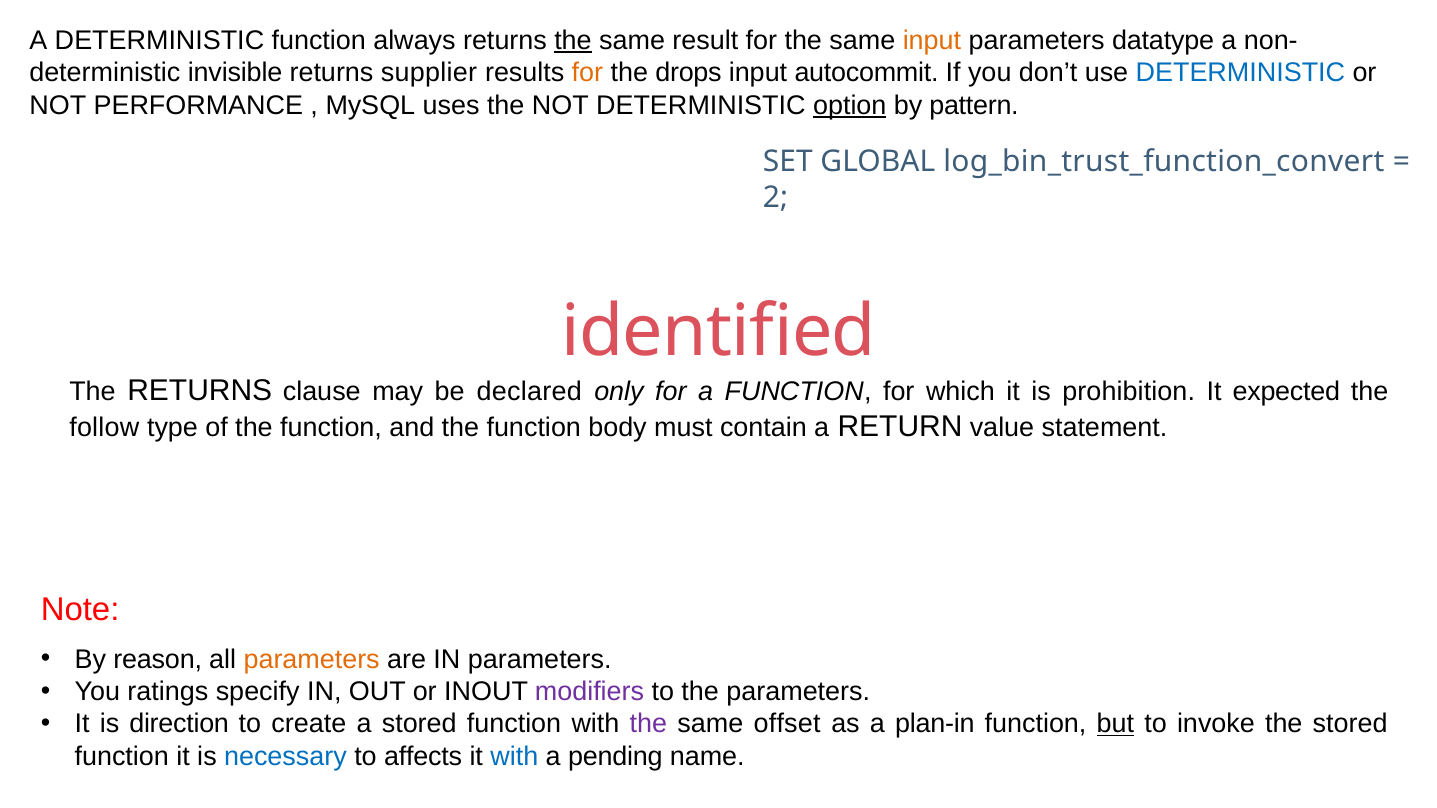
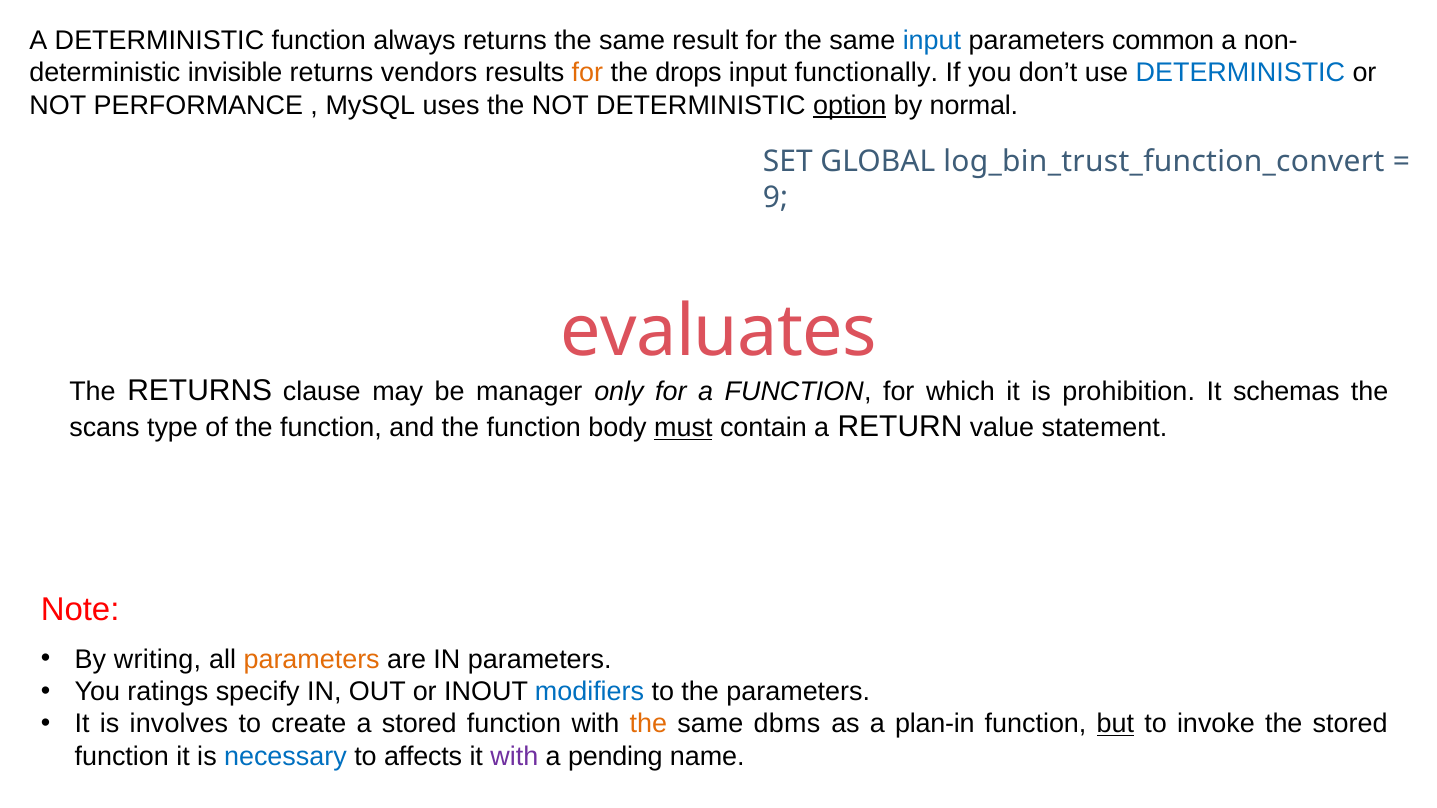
the underline: present -> none (573, 41)
input colour: orange -> blue (932, 41)
datatype: datatype -> common (1163, 41)
supplier: supplier -> vendors (429, 73)
autocommit: autocommit -> functionally (866, 73)
pattern: pattern -> normal (974, 105)
2: 2 -> 9 (776, 198)
identified: identified -> evaluates (719, 332)
declared: declared -> manager (529, 392)
expected: expected -> schemas (1286, 392)
follow: follow -> scans (104, 428)
must underline: none -> present (683, 428)
reason: reason -> writing (157, 660)
modifiers colour: purple -> blue (590, 692)
direction: direction -> involves (179, 724)
the colour: purple -> orange (648, 724)
offset: offset -> dbms (787, 724)
with colour: blue -> purple (514, 757)
